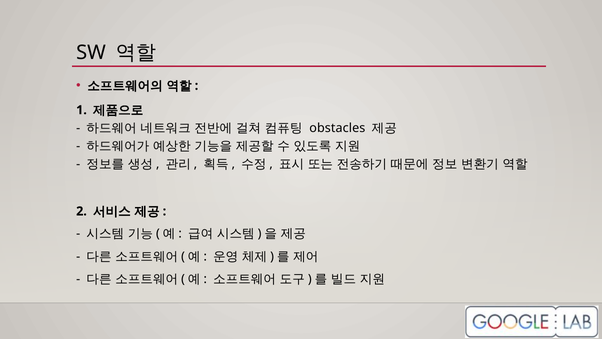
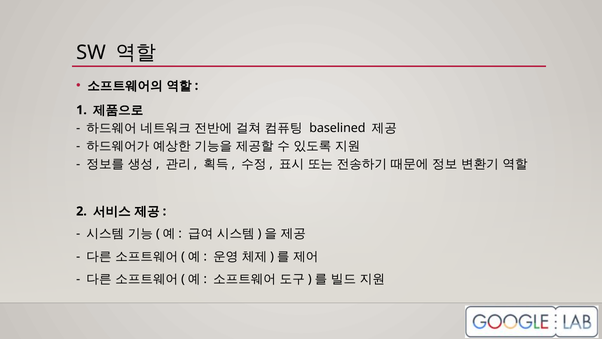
obstacles: obstacles -> baselined (337, 128)
